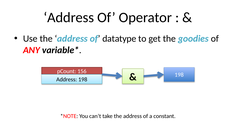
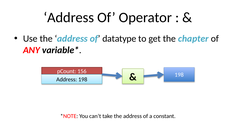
goodies: goodies -> chapter (193, 39)
